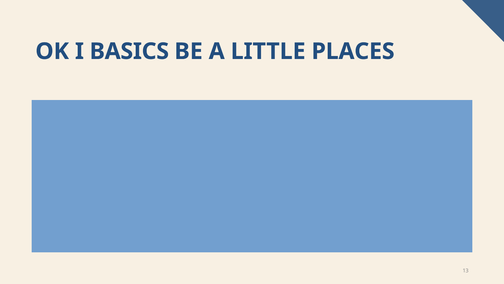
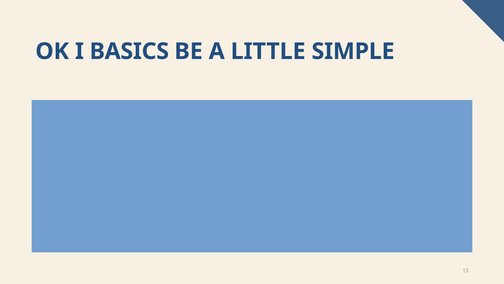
PLACES: PLACES -> SIMPLE (353, 51)
